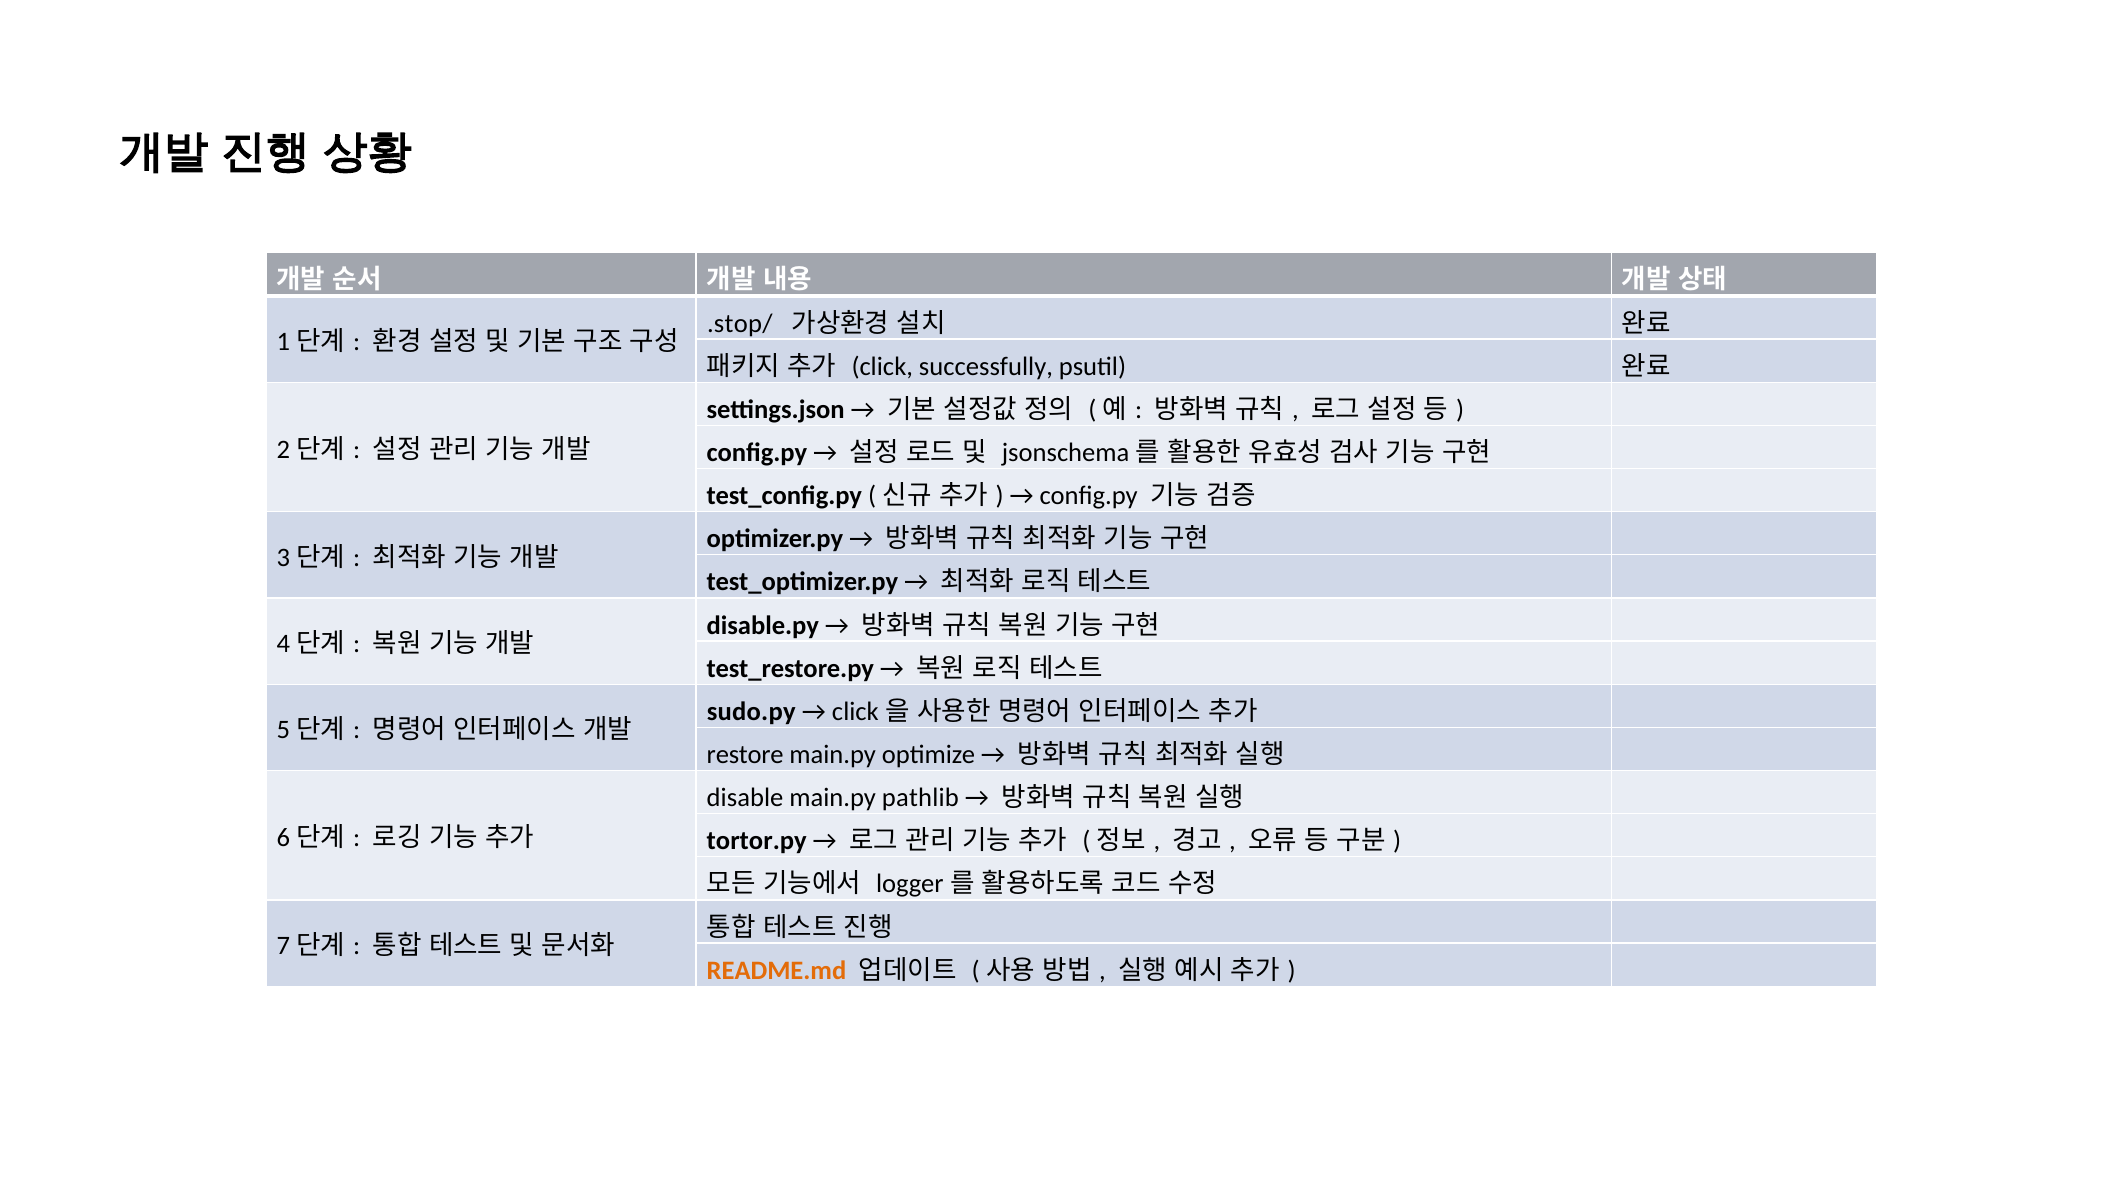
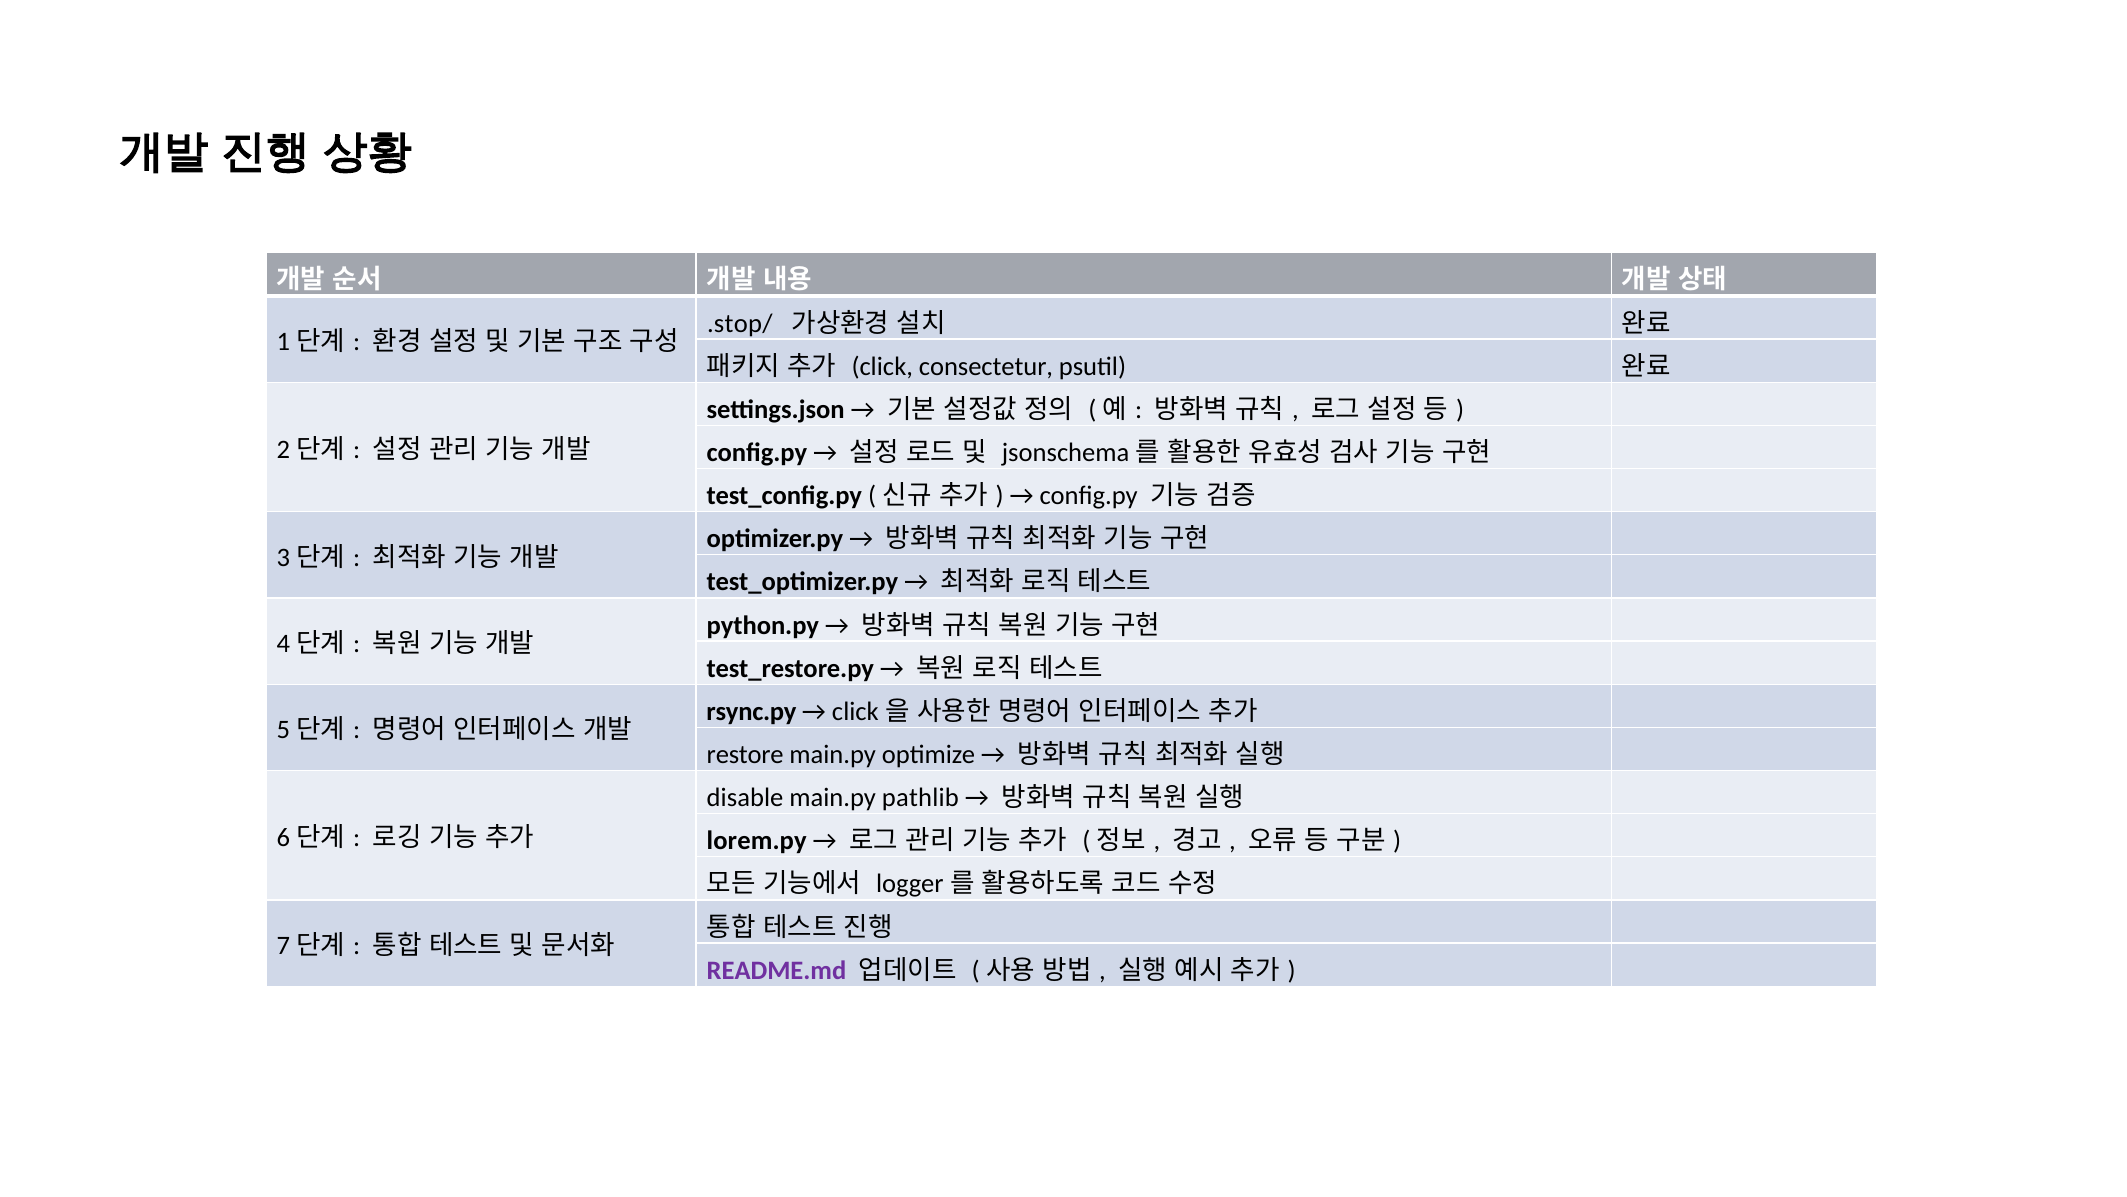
successfully: successfully -> consectetur (986, 366)
disable.py: disable.py -> python.py (763, 625)
sudo.py: sudo.py -> rsync.py (751, 711)
tortor.py: tortor.py -> lorem.py (757, 841)
README.md colour: orange -> purple (776, 970)
